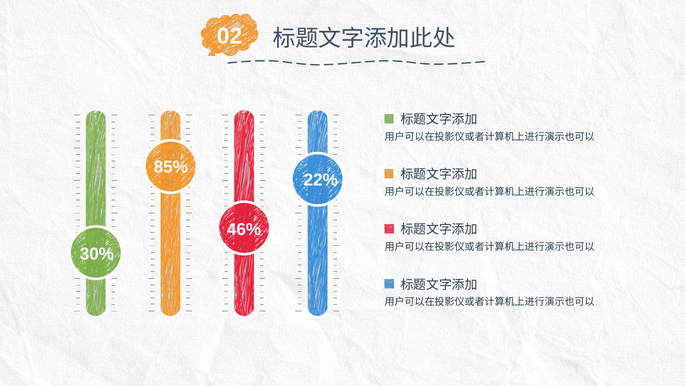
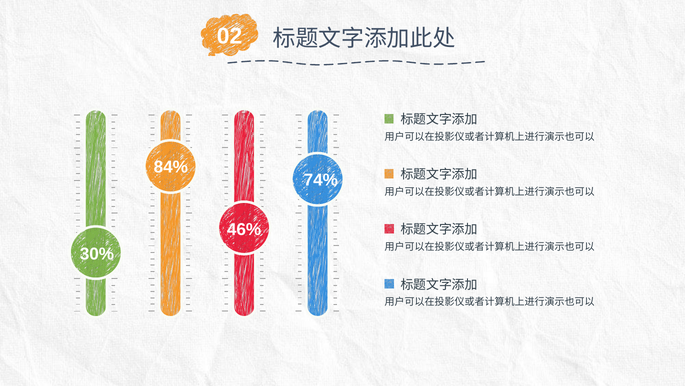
85%: 85% -> 84% (171, 167)
22%: 22% -> 74% (321, 180)
